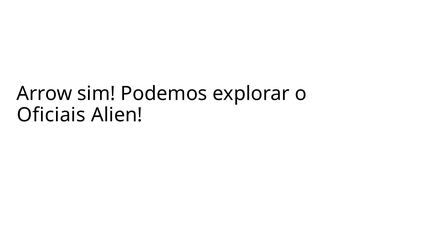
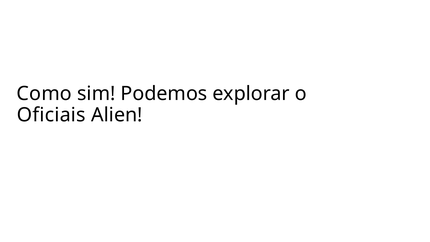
Arrow: Arrow -> Como (44, 94)
